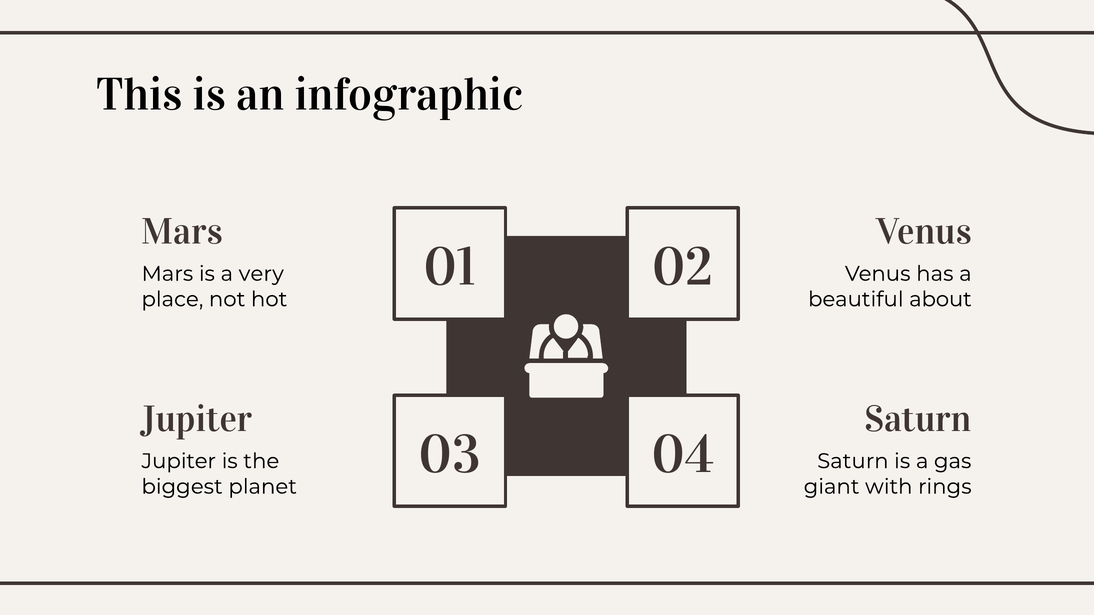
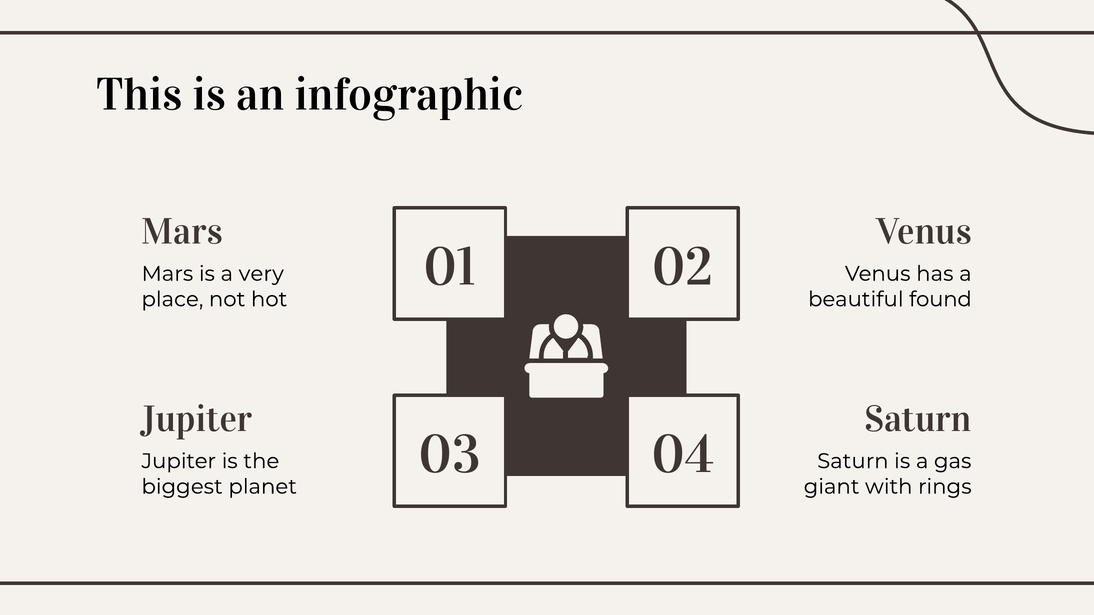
about: about -> found (940, 299)
